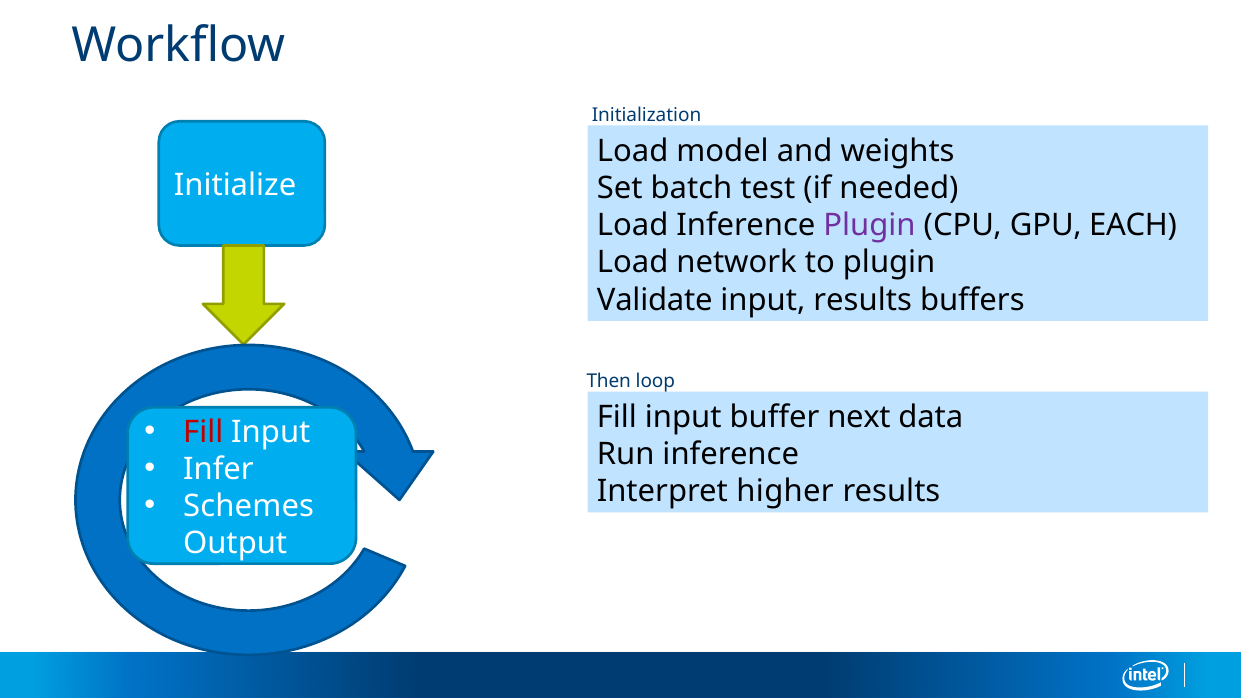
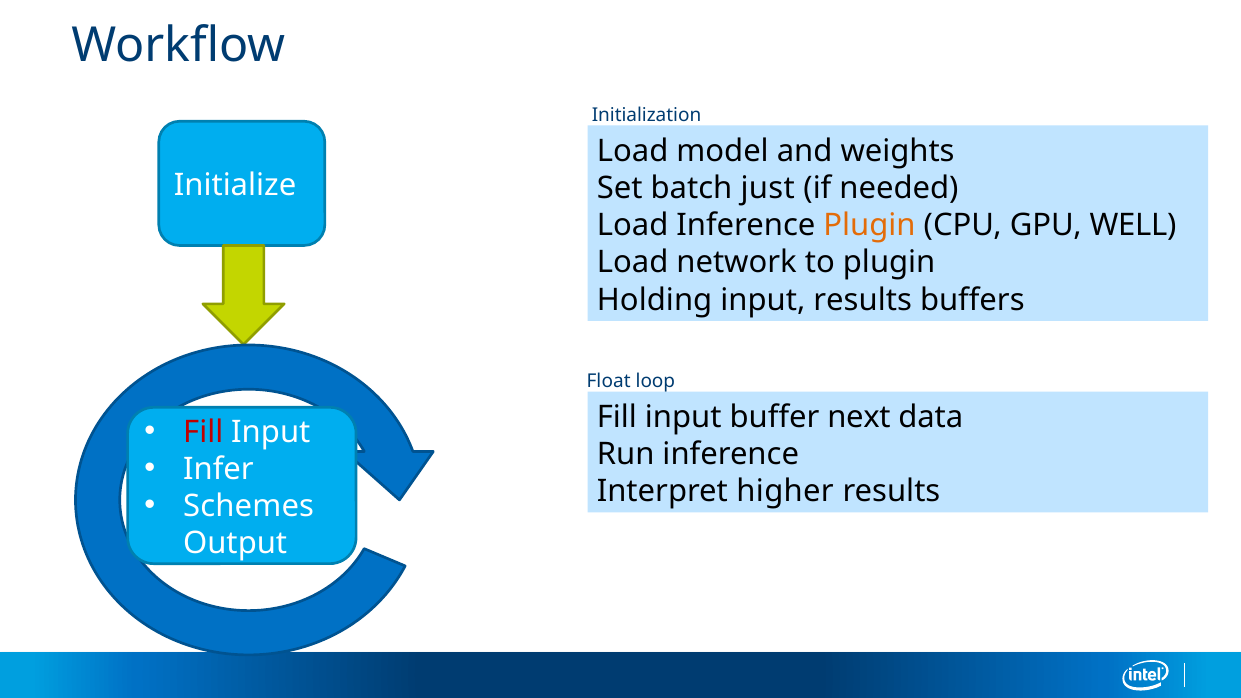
test: test -> just (768, 188)
Plugin colour: purple -> orange (870, 225)
EACH: EACH -> WELL (1133, 225)
Validate: Validate -> Holding (655, 300)
Then: Then -> Float (609, 381)
